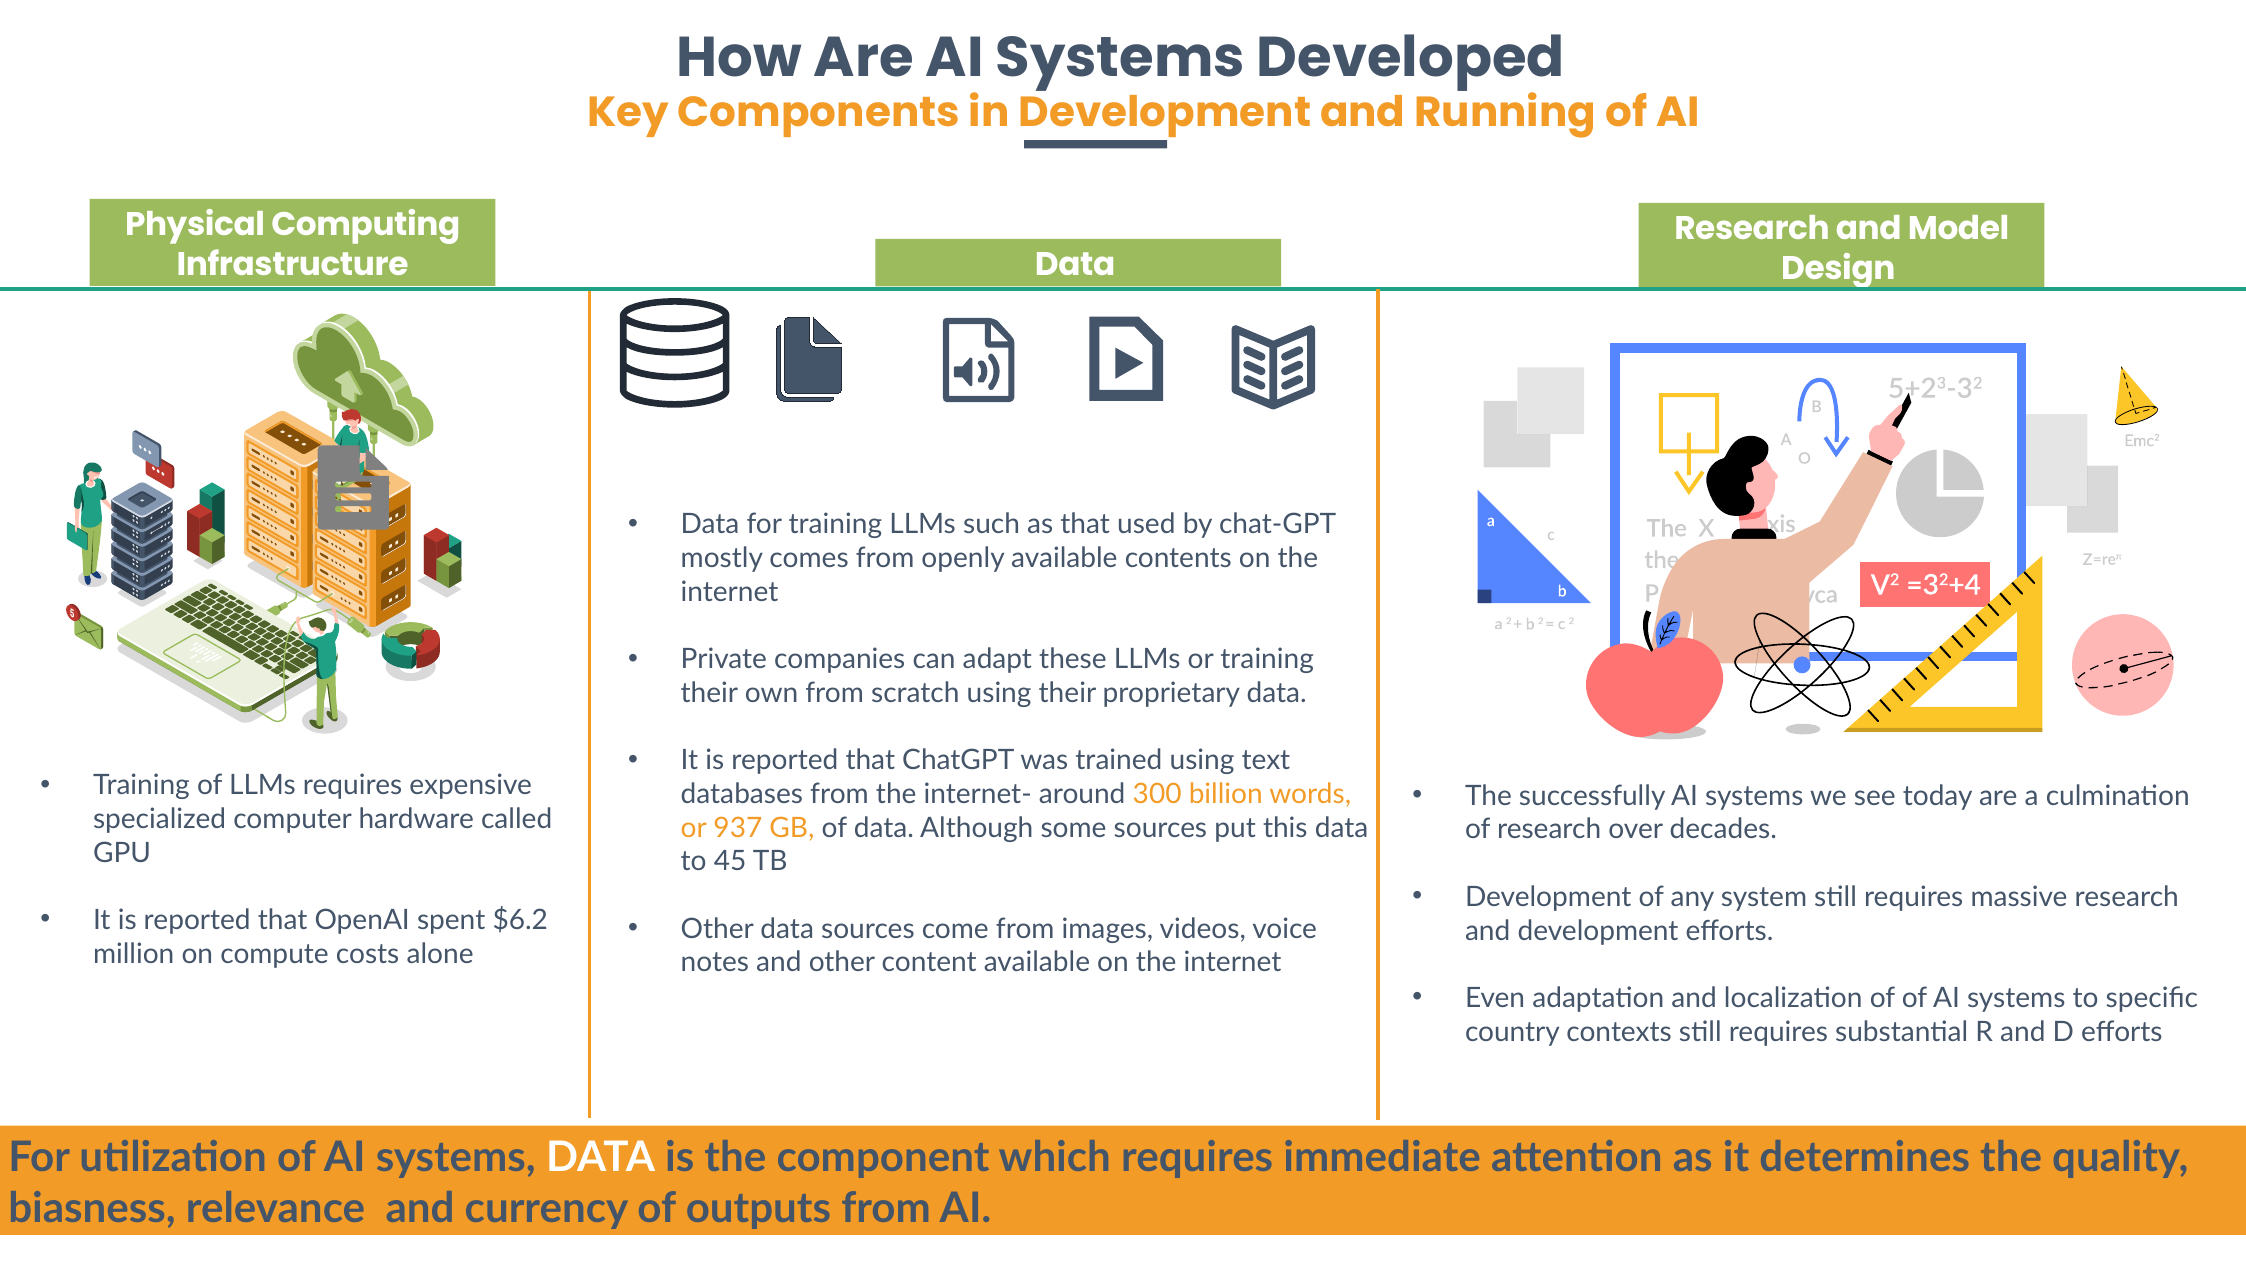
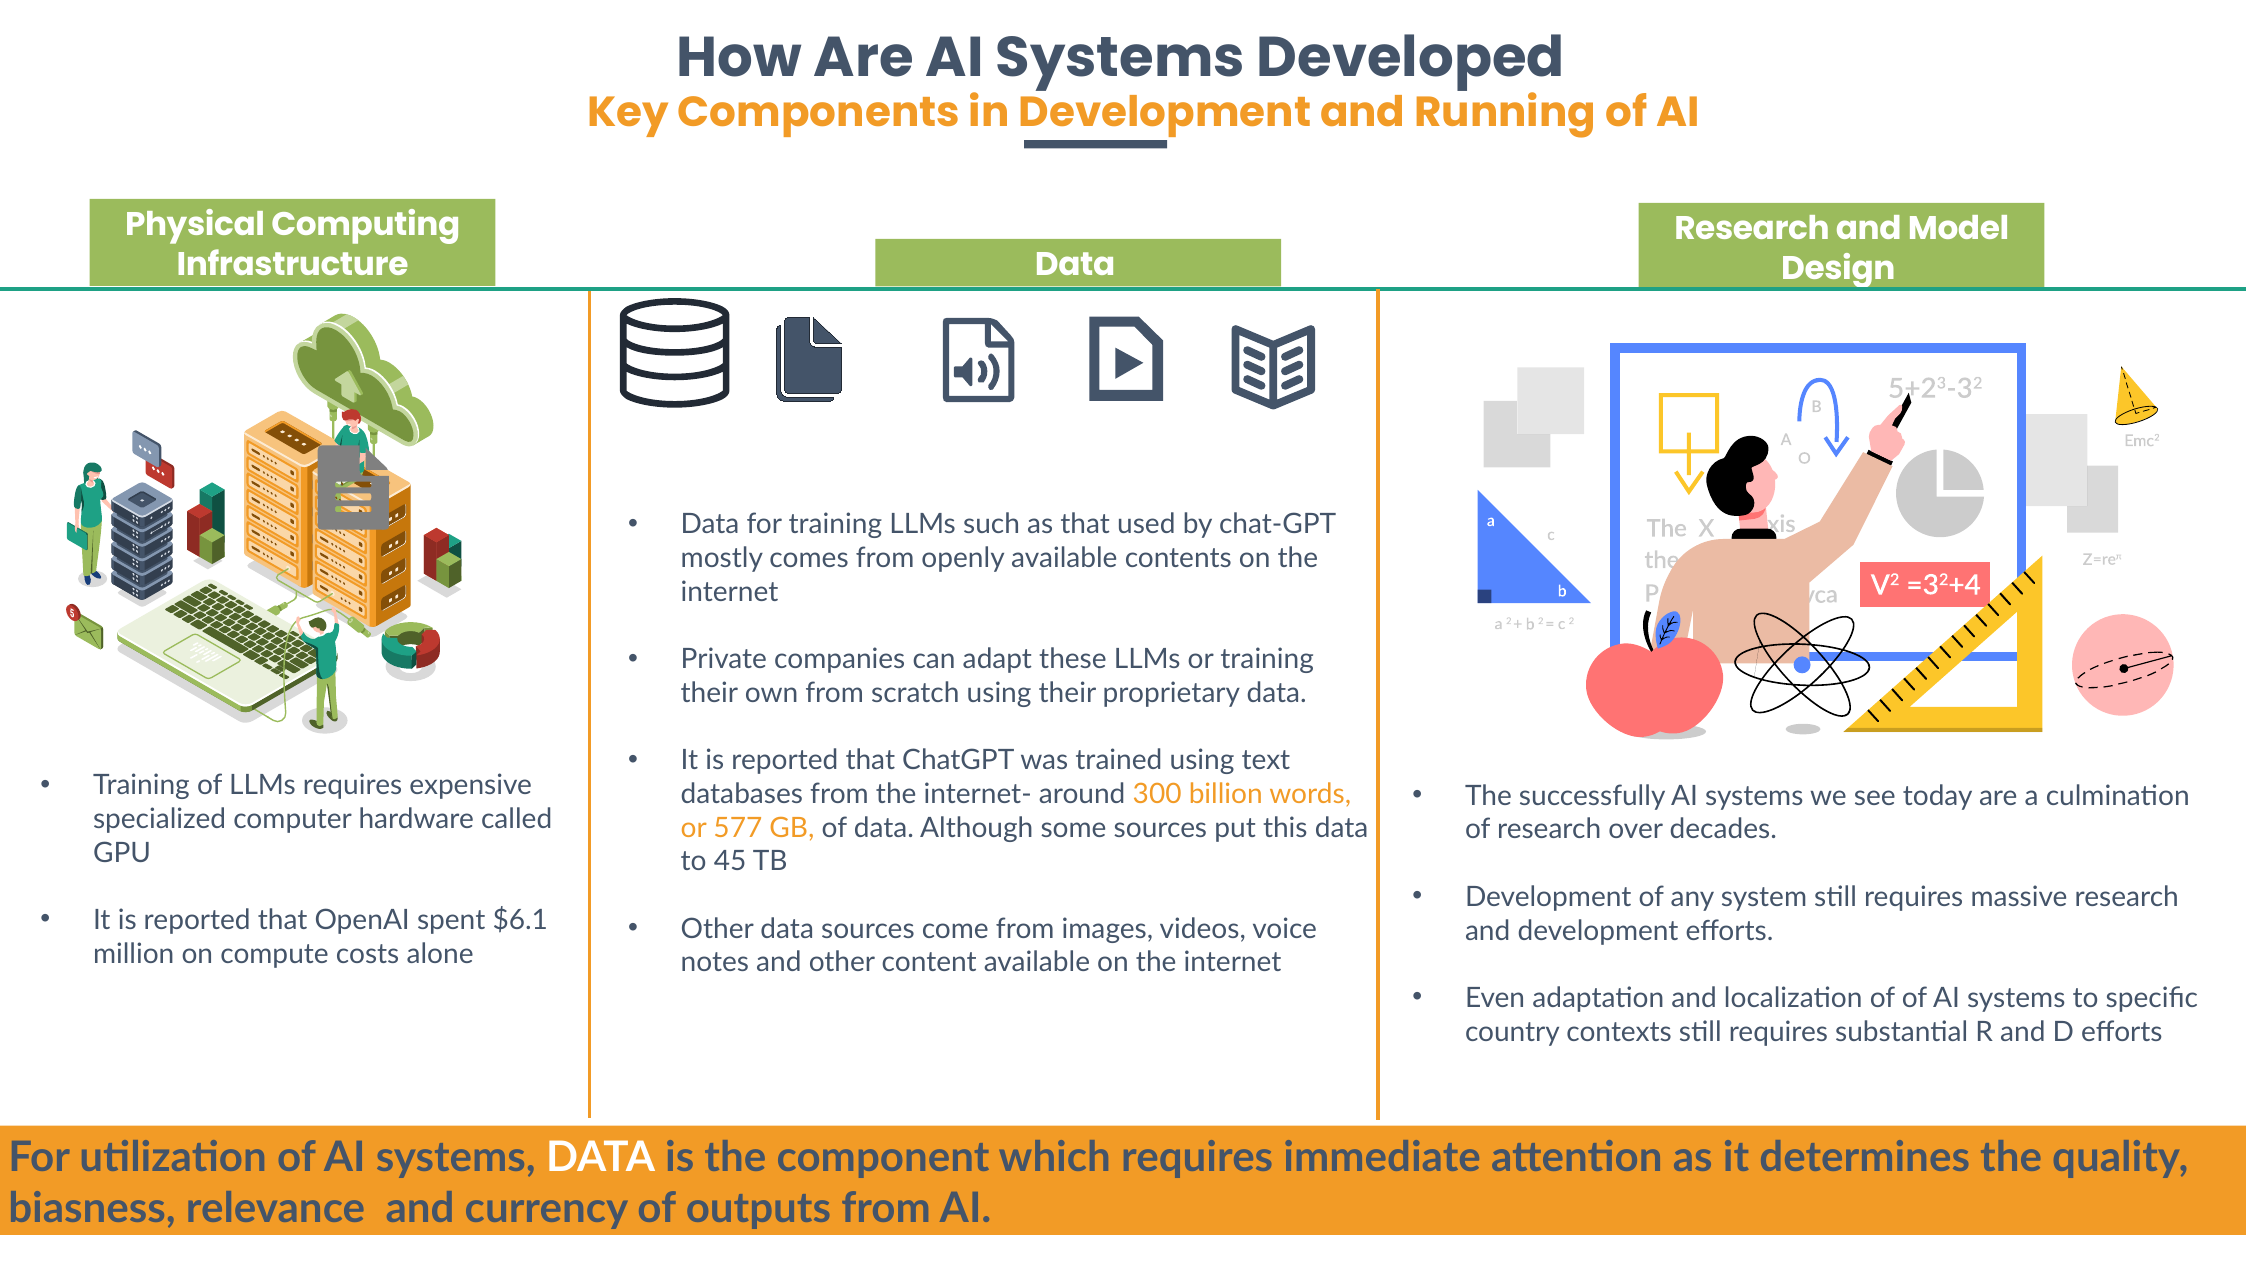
937: 937 -> 577 (738, 828)
$6.2: $6.2 -> $6.1 (520, 920)
